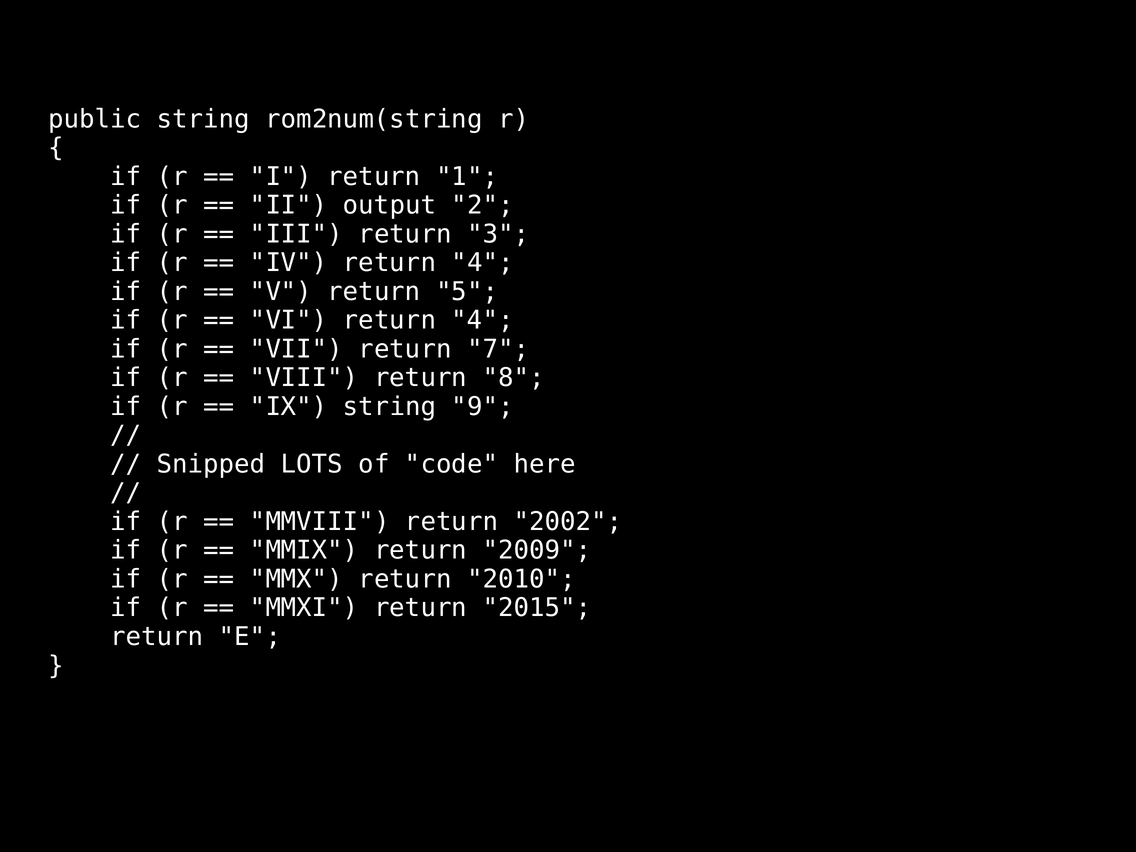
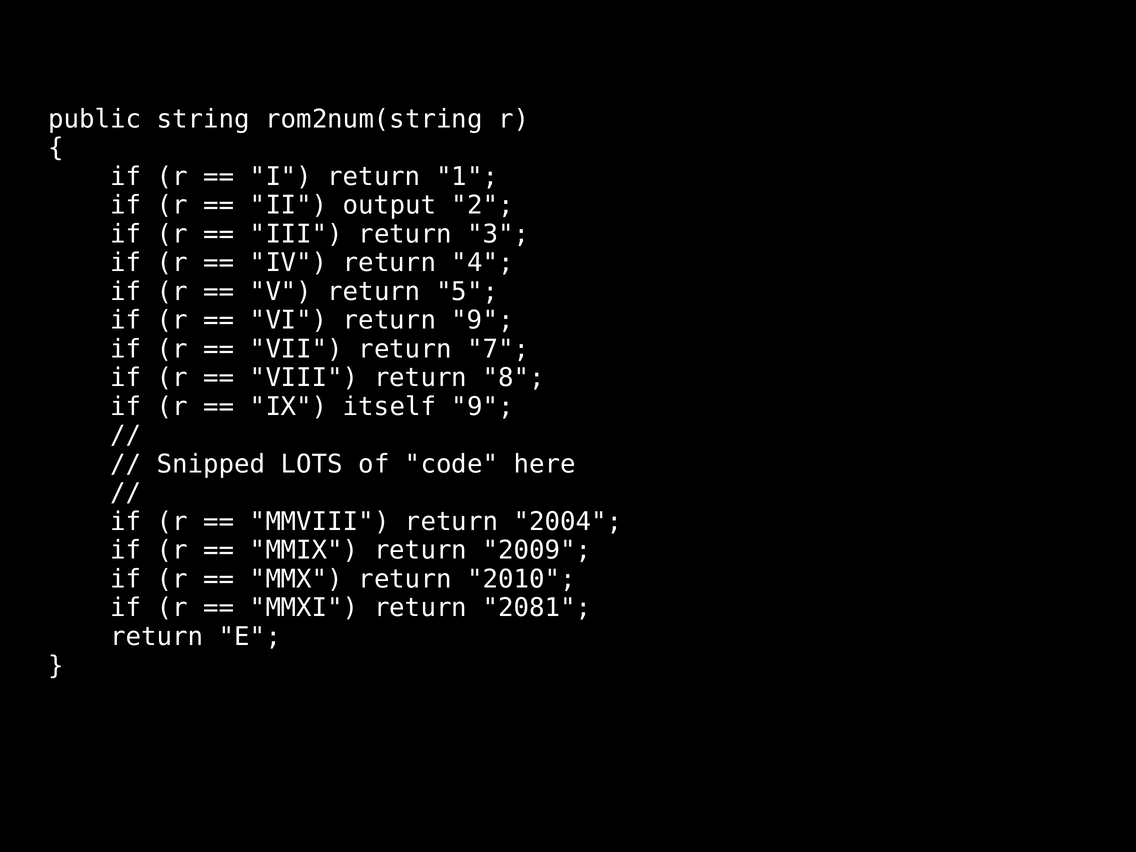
VI return 4: 4 -> 9 (483, 321)
IX string: string -> itself (390, 407)
2002: 2002 -> 2004 (568, 522)
2015: 2015 -> 2081 (537, 608)
